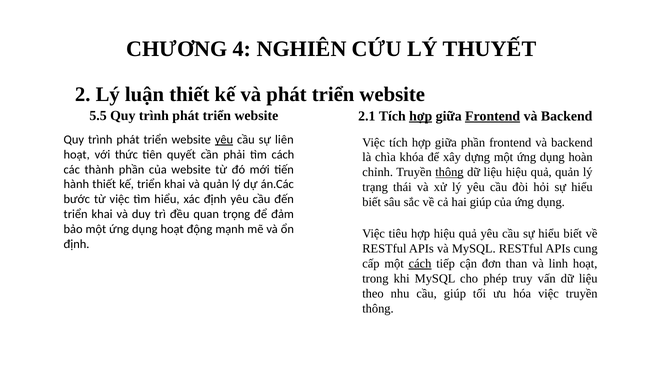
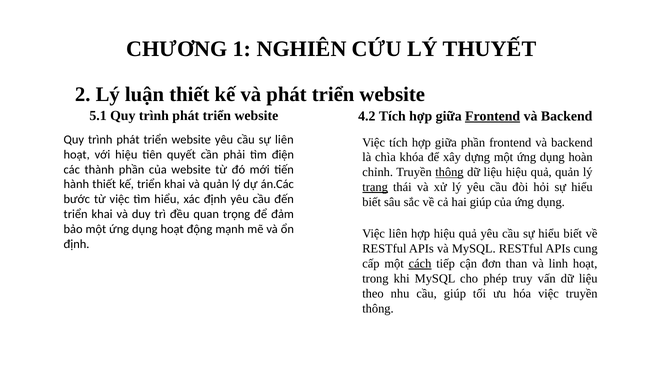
4: 4 -> 1 (242, 49)
5.5: 5.5 -> 5.1 (98, 116)
2.1: 2.1 -> 4.2 (367, 116)
hợp underline: present -> none (421, 116)
yêu underline: present -> none (224, 140)
với thức: thức -> hiệu (126, 155)
tìm cách: cách -> điện (283, 155)
trạng underline: none -> present (375, 187)
Việc tiêu: tiêu -> liên (398, 234)
